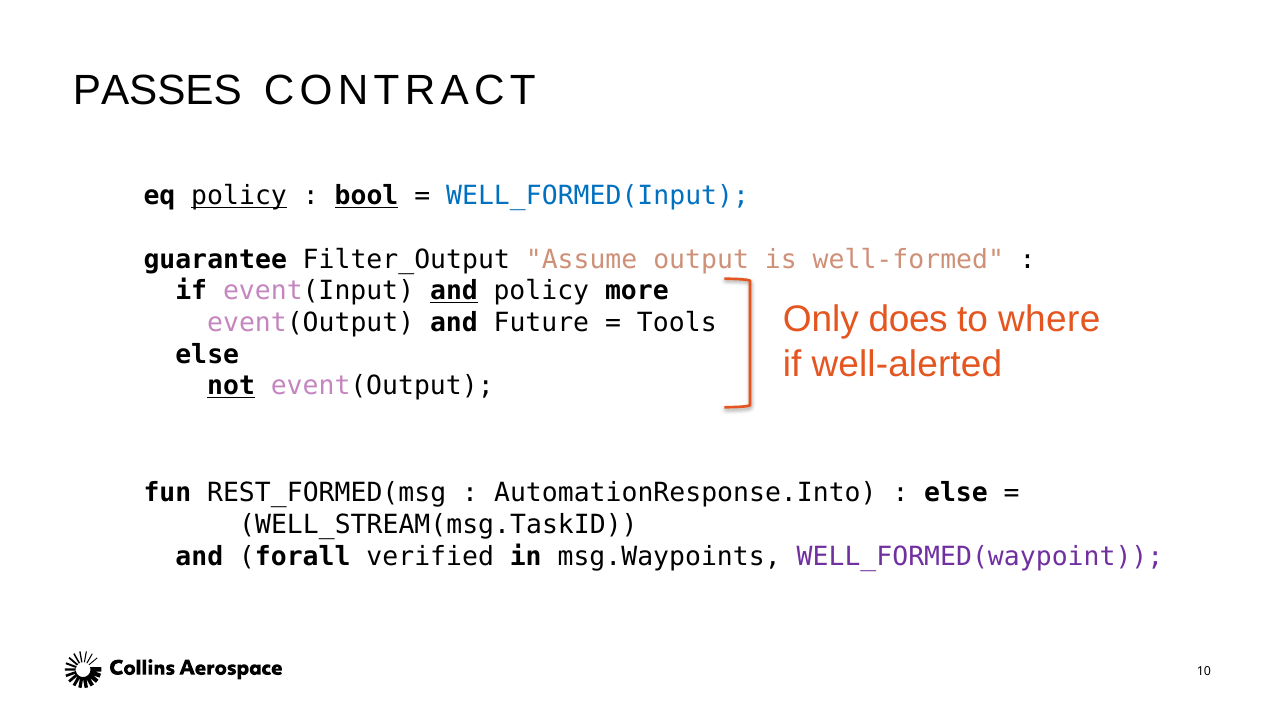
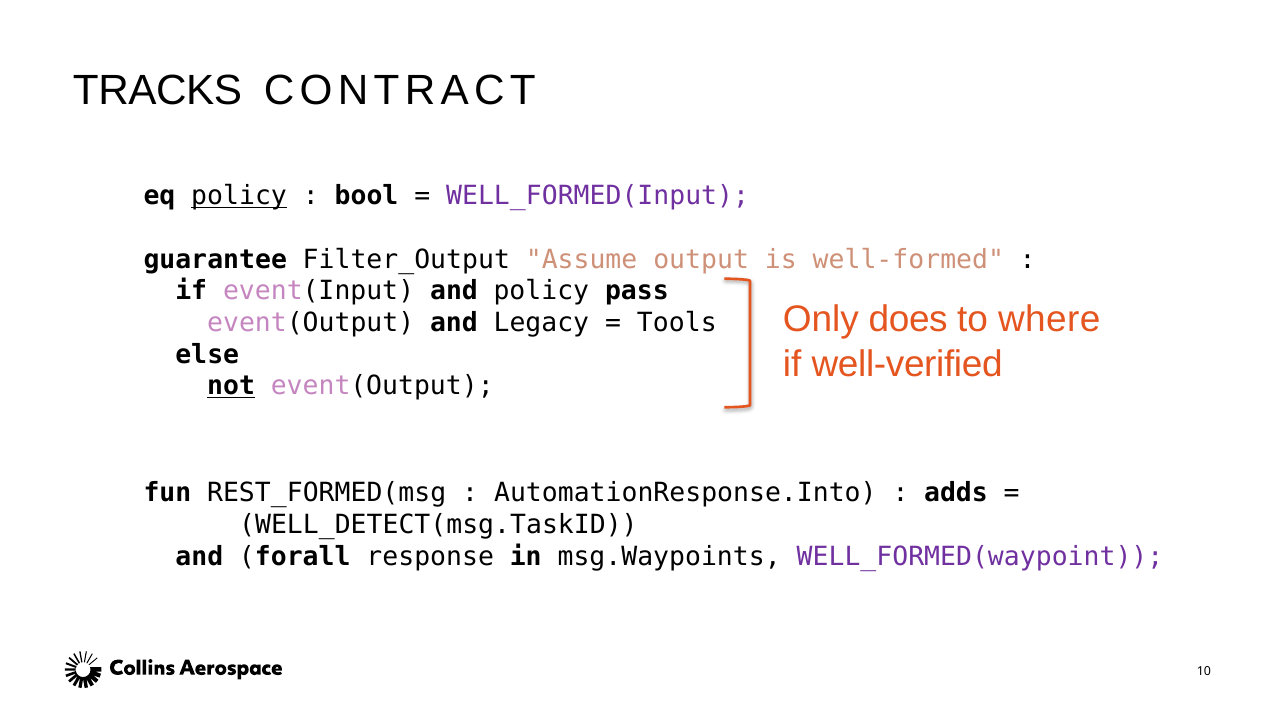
PASSES: PASSES -> TRACKS (157, 91)
bool underline: present -> none (367, 196)
WELL_FORMED(Input colour: blue -> purple (598, 196)
and underline: present -> none (454, 291)
more: more -> pass (637, 291)
Future: Future -> Legacy (541, 323)
well-alerted: well-alerted -> well-verified (907, 364)
else: else -> adds (956, 493)
WELL_STREAM(msg.TaskID: WELL_STREAM(msg.TaskID -> WELL_DETECT(msg.TaskID (438, 525)
verified: verified -> response (430, 556)
